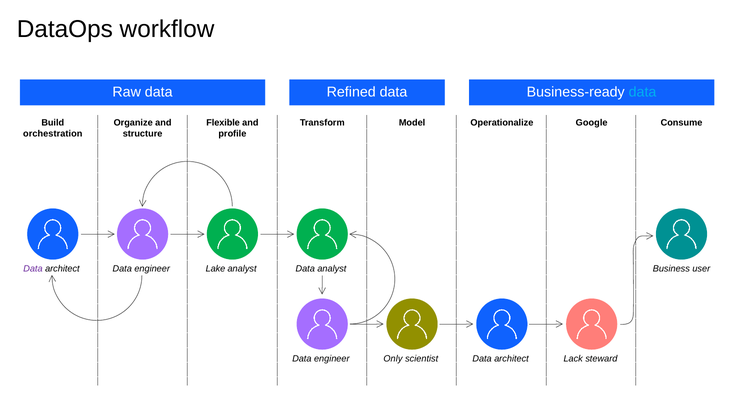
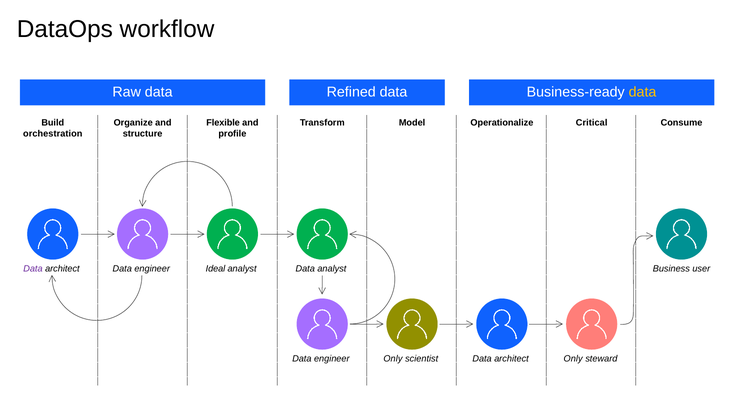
data colour: light blue -> yellow (643, 92)
Google: Google -> Critical (592, 123)
Lake: Lake -> Ideal (215, 269)
architect Lack: Lack -> Only (573, 359)
